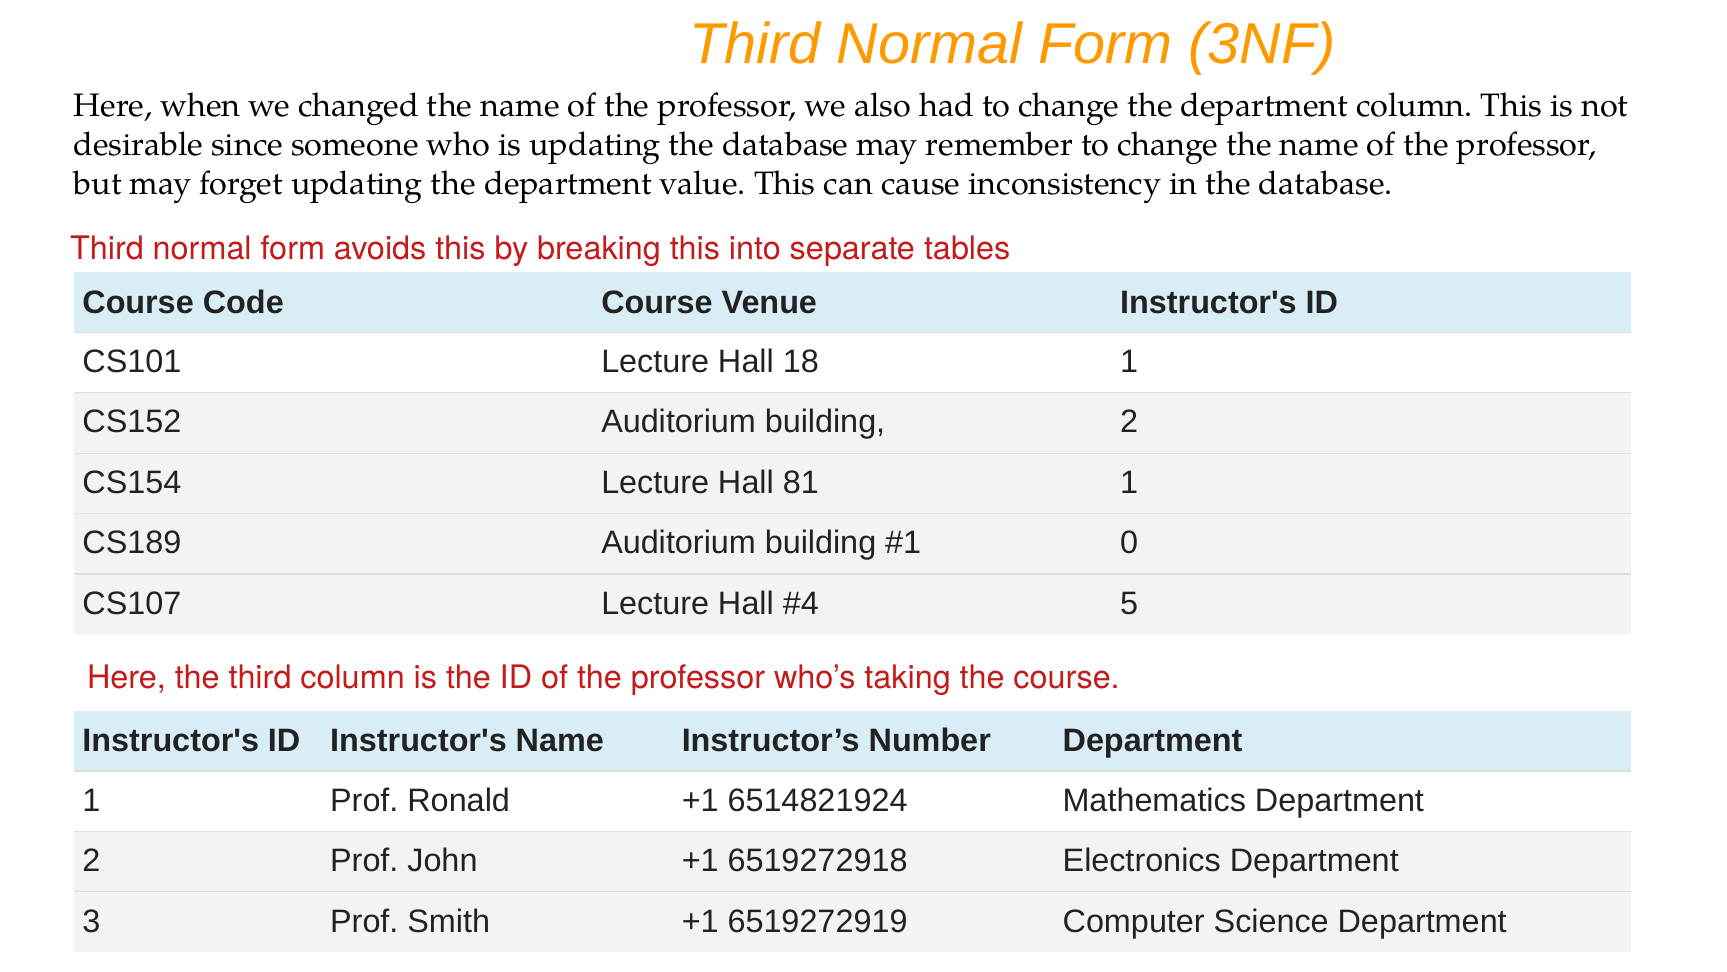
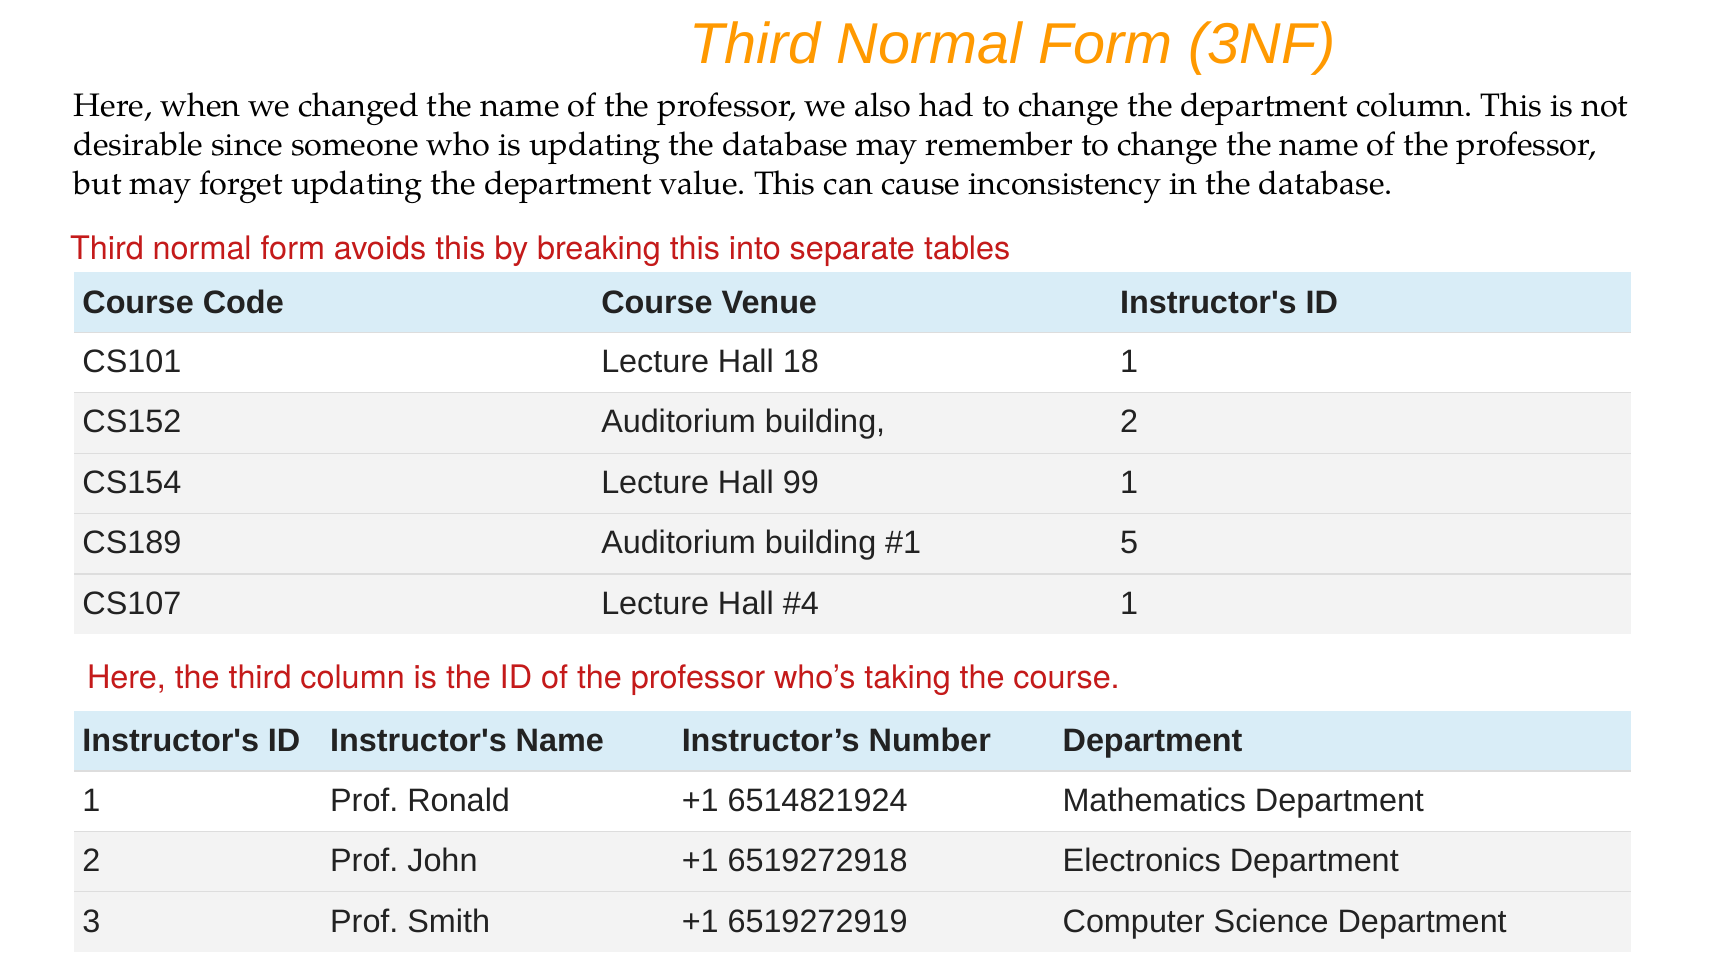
81: 81 -> 99 (801, 482)
0: 0 -> 5 (1129, 543)
5: 5 -> 1 (1129, 603)
